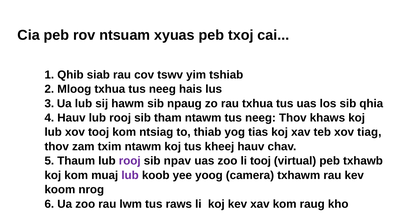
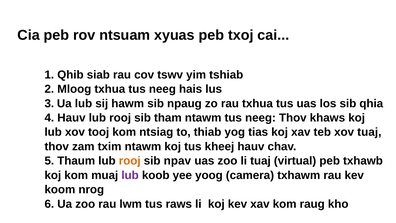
xov tiag: tiag -> tuaj (369, 132)
rooj colour: purple -> orange (130, 161)
li tooj: tooj -> tuaj (260, 161)
